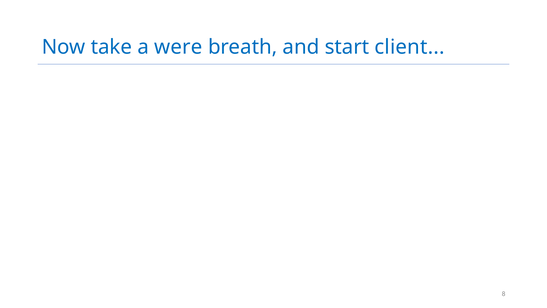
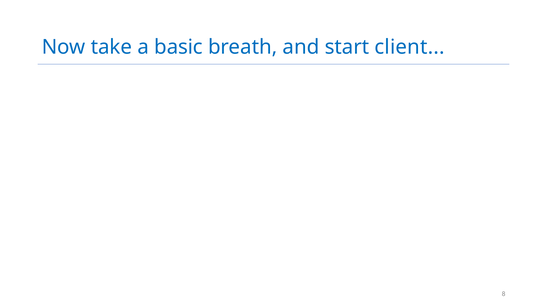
were: were -> basic (179, 47)
